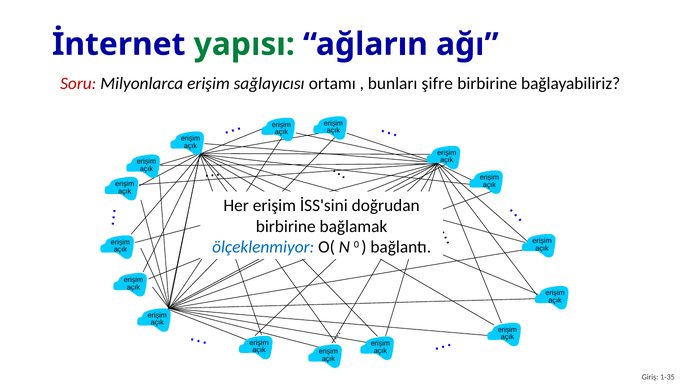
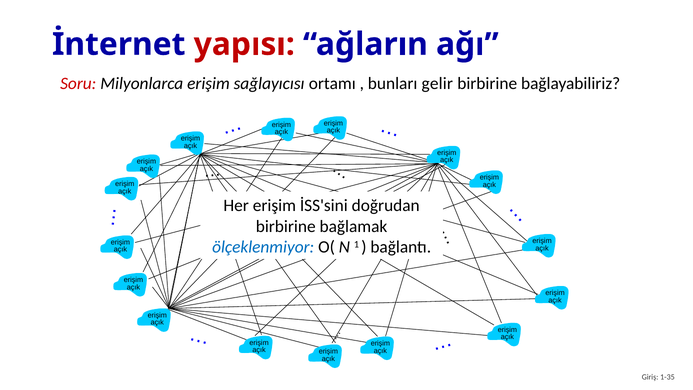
yapısı colour: green -> red (244, 44)
şifre: şifre -> gelir (437, 83)
0: 0 -> 1 (356, 244)
